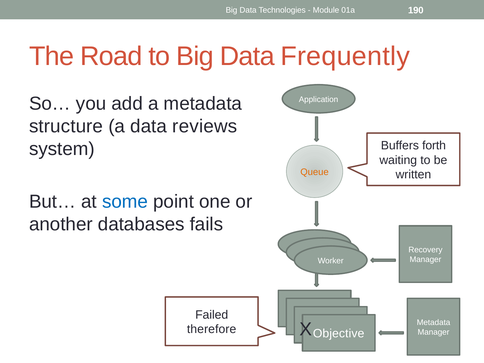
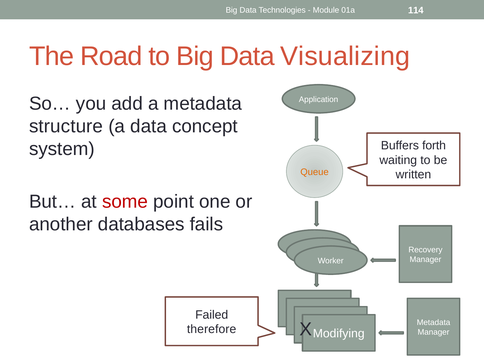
190: 190 -> 114 (416, 10)
Frequently: Frequently -> Visualizing (345, 56)
reviews: reviews -> concept (205, 126)
some colour: blue -> red (125, 202)
Objective: Objective -> Modifying (339, 334)
